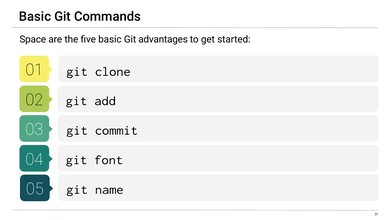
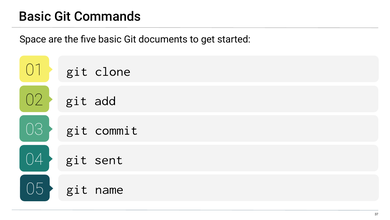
advantages: advantages -> documents (163, 39)
font: font -> sent (109, 159)
